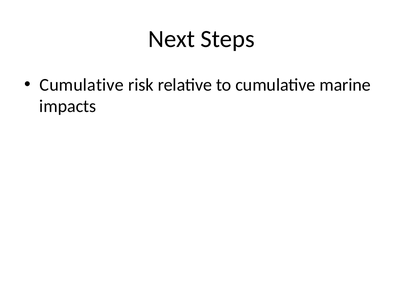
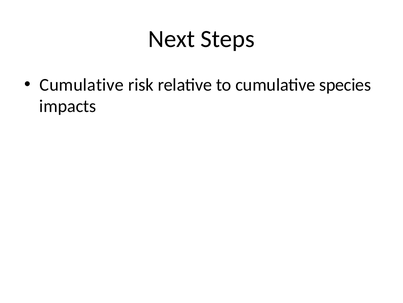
marine: marine -> species (345, 85)
